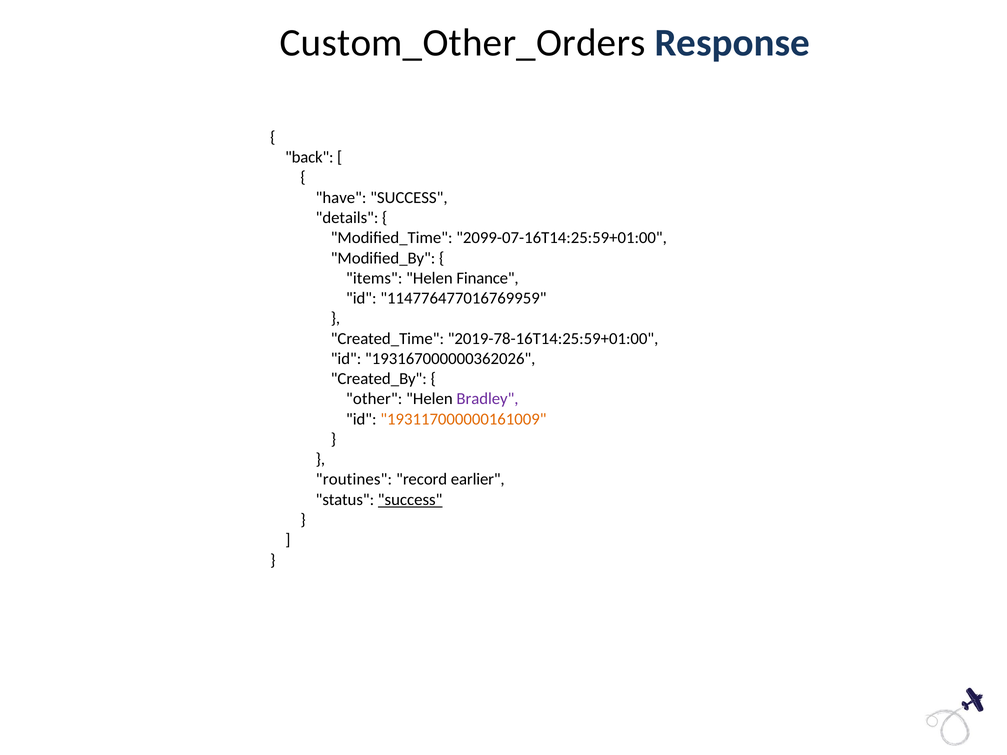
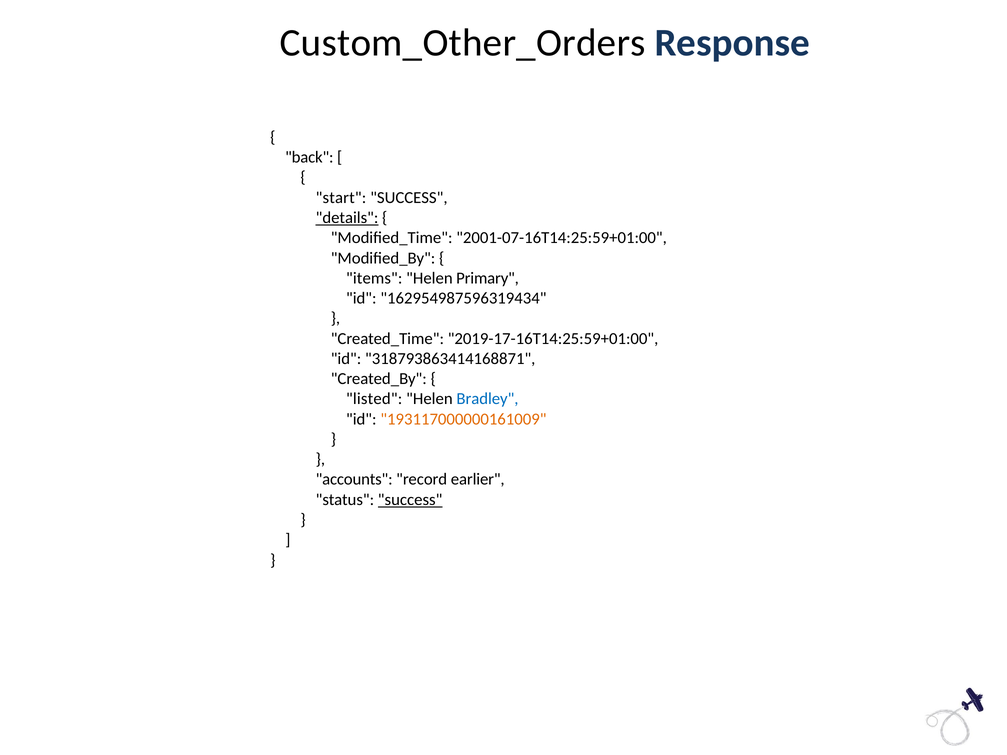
have: have -> start (341, 198)
details underline: none -> present (347, 218)
2099-07-16T14:25:59+01:00: 2099-07-16T14:25:59+01:00 -> 2001-07-16T14:25:59+01:00 (562, 238)
Finance: Finance -> Primary (488, 278)
114776477016769959: 114776477016769959 -> 162954987596319434 (463, 298)
2019-78-16T14:25:59+01:00: 2019-78-16T14:25:59+01:00 -> 2019-17-16T14:25:59+01:00 (553, 339)
193167000000362026: 193167000000362026 -> 318793863414168871 (450, 359)
other: other -> listed (374, 399)
Bradley colour: purple -> blue (487, 399)
routines: routines -> accounts (354, 480)
